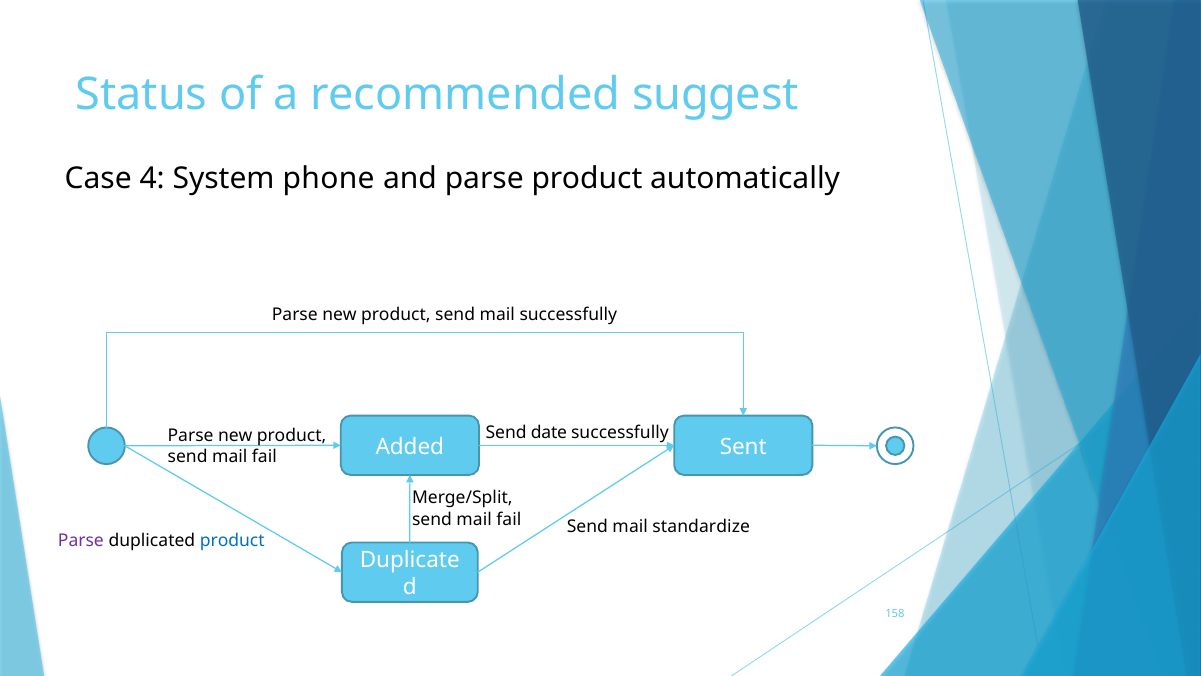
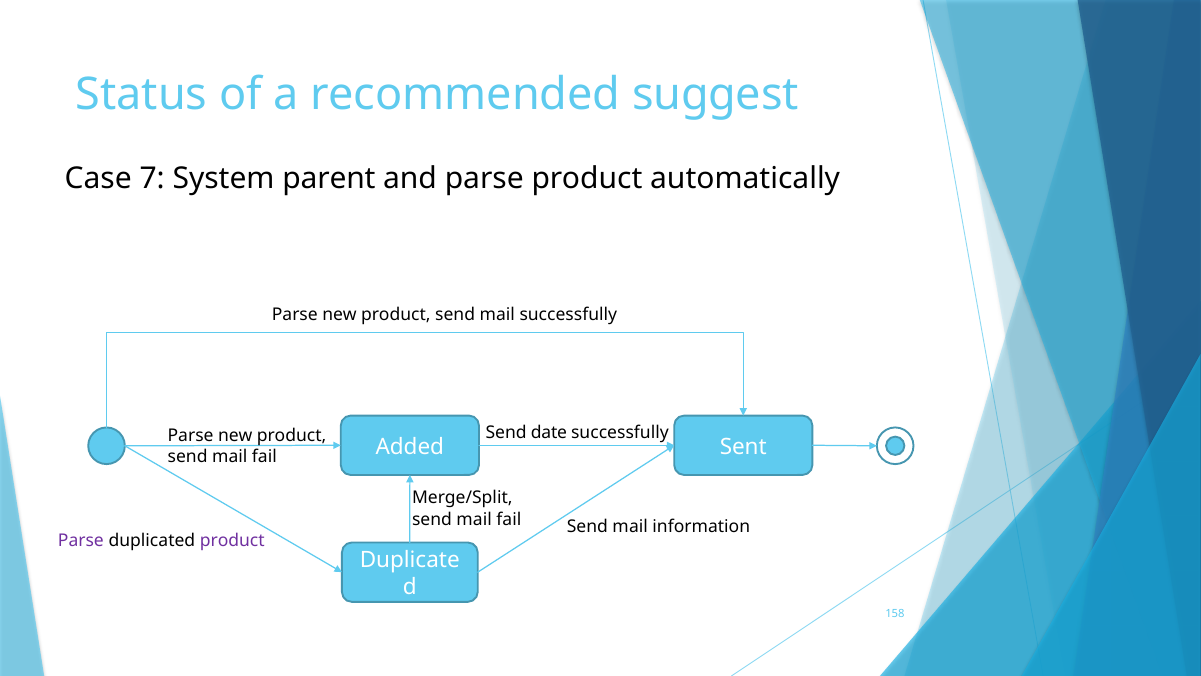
4: 4 -> 7 (152, 178)
phone: phone -> parent (329, 178)
standardize: standardize -> information (701, 527)
product colour: blue -> purple (232, 540)
